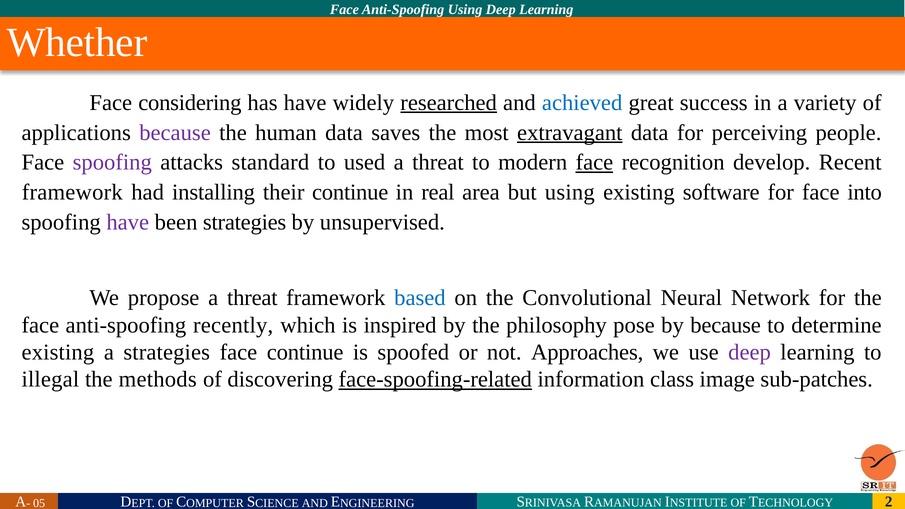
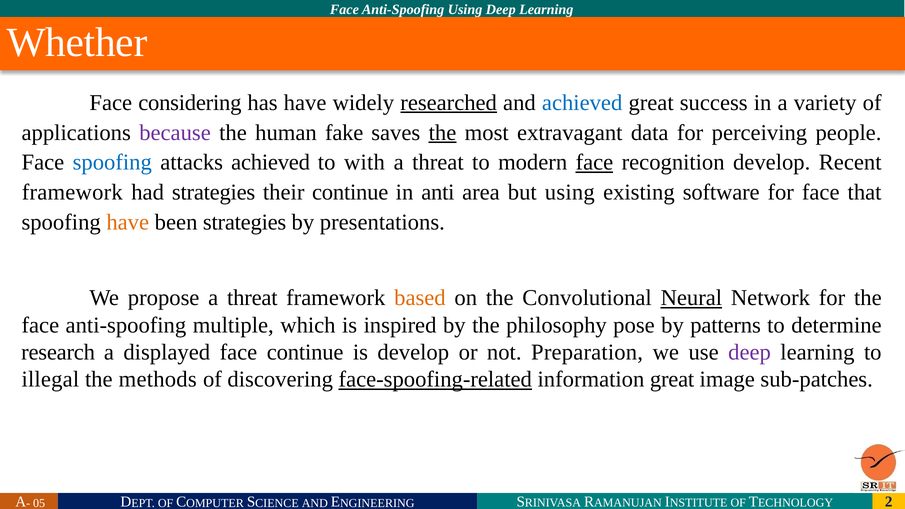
human data: data -> fake (344, 133)
the underline: none -> present (443, 133)
extravagant underline: present -> none (570, 133)
spoofing colour: purple -> blue (112, 162)
attacks standard: standard -> achieved (271, 162)
used: used -> with (364, 162)
had installing: installing -> strategies (214, 192)
real: real -> anti (438, 192)
into: into -> that (865, 192)
have colour: purple -> orange (128, 222)
unsupervised: unsupervised -> presentations (382, 222)
based colour: blue -> orange (420, 298)
Neural underline: none -> present (691, 298)
recently: recently -> multiple (233, 325)
by because: because -> patterns (726, 325)
existing: existing -> research (58, 352)
a strategies: strategies -> displayed (167, 352)
is spoofed: spoofed -> develop (413, 352)
Approaches: Approaches -> Preparation (587, 352)
information class: class -> great (672, 379)
